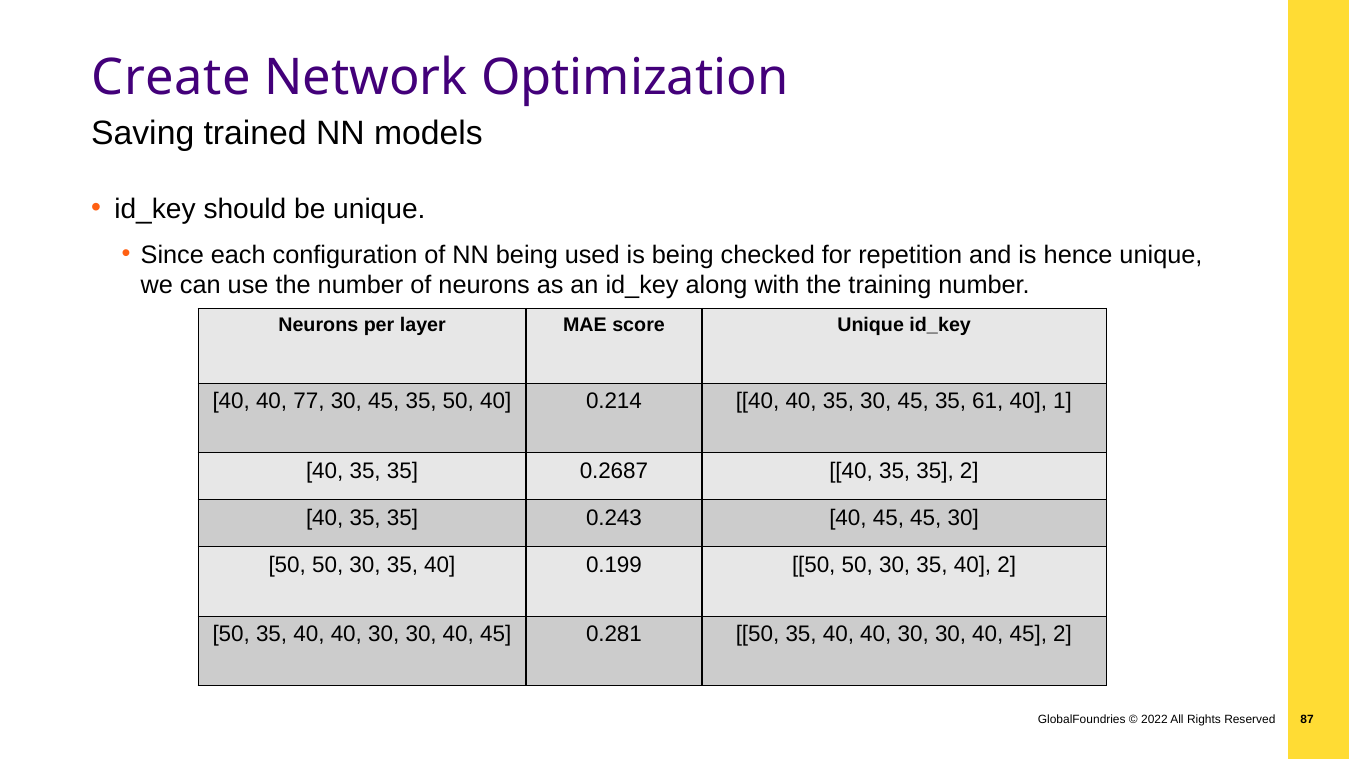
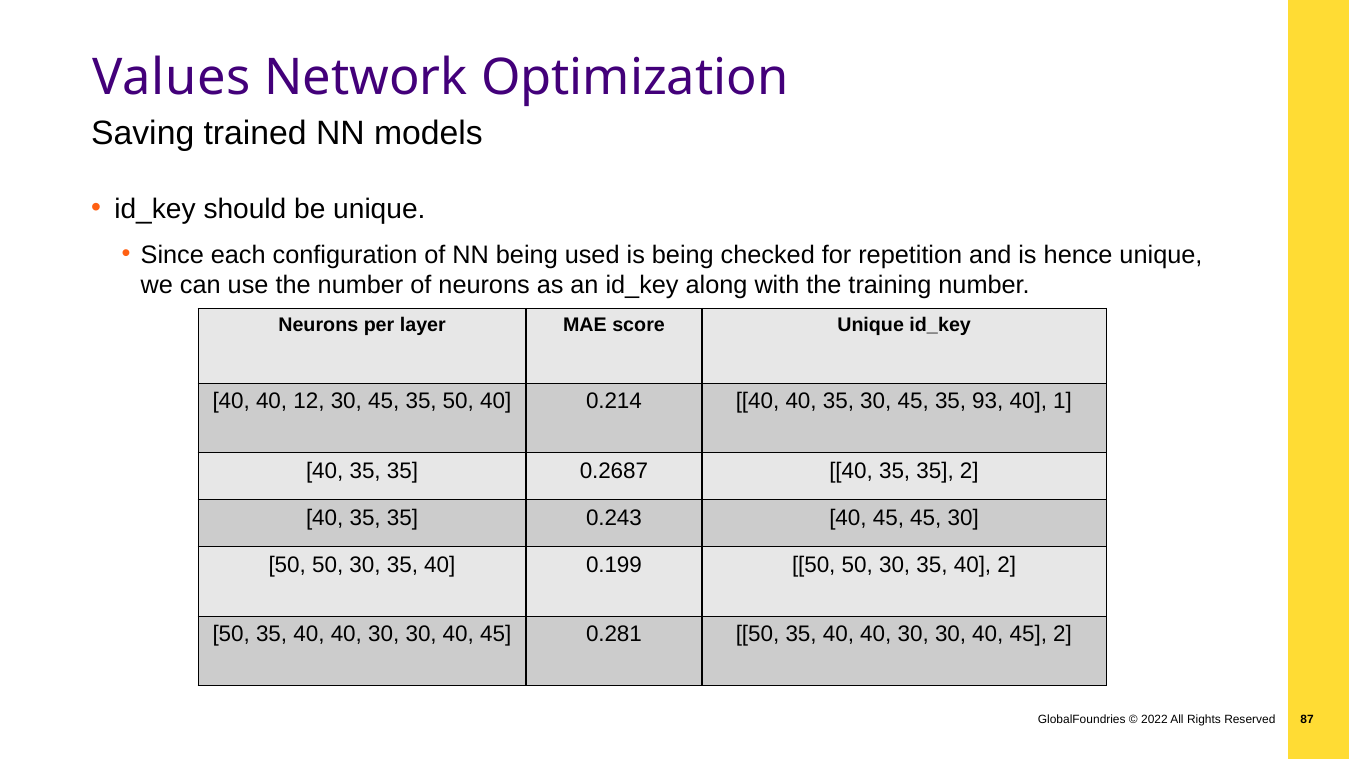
Create: Create -> Values (171, 78)
77: 77 -> 12 (309, 401)
61: 61 -> 93 (988, 401)
